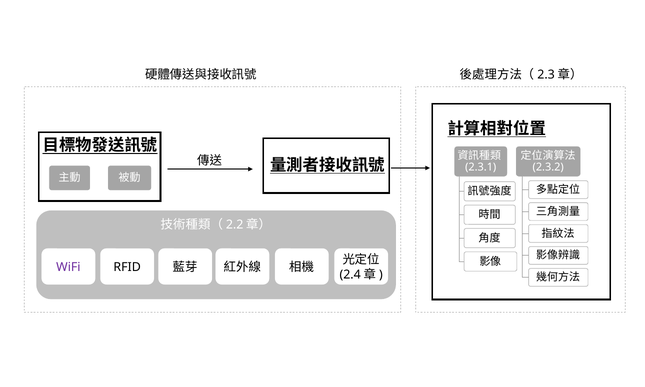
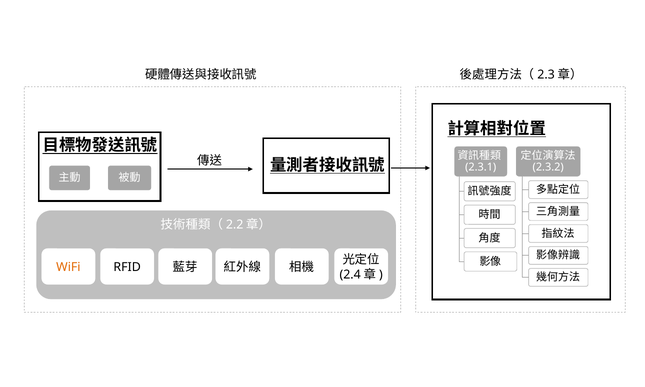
WiFi colour: purple -> orange (68, 267)
